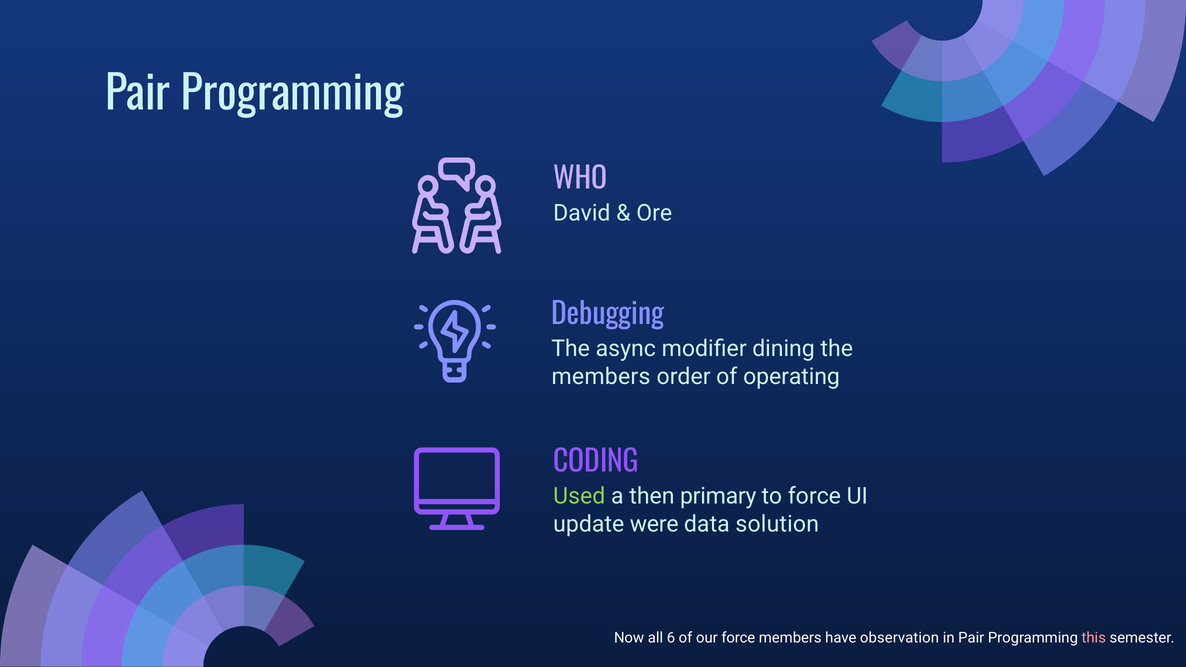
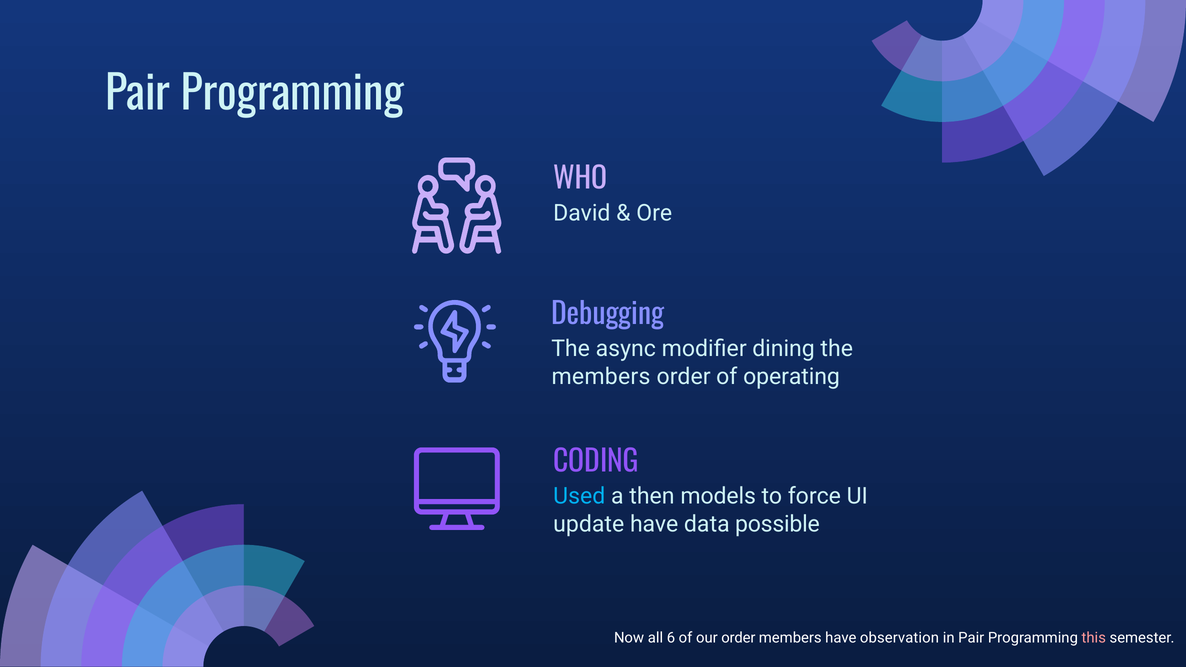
Used colour: light green -> light blue (579, 496)
primary: primary -> models (718, 496)
update were: were -> have (654, 524)
solution: solution -> possible (777, 524)
our force: force -> order (738, 638)
